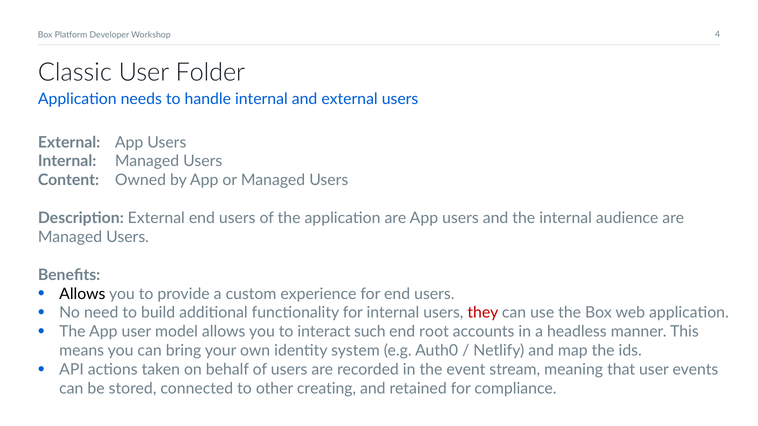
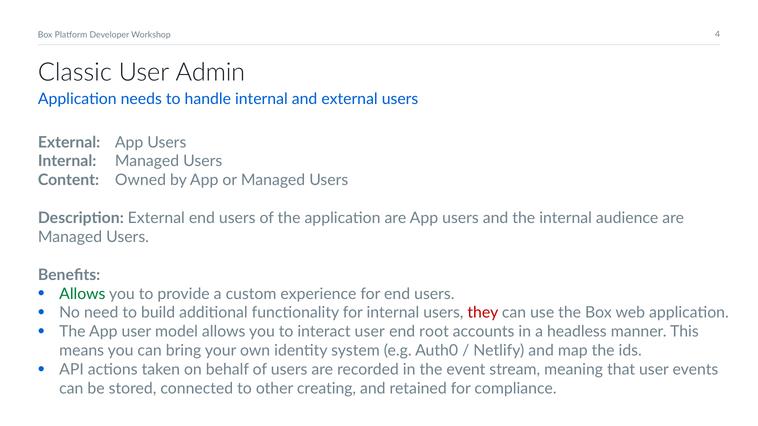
Folder: Folder -> Admin (210, 73)
Allows colour: black -> green (82, 294)
interact such: such -> user (370, 332)
